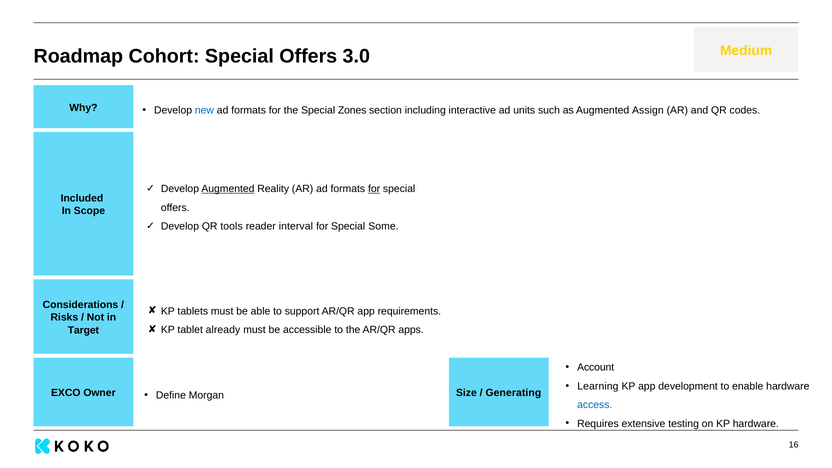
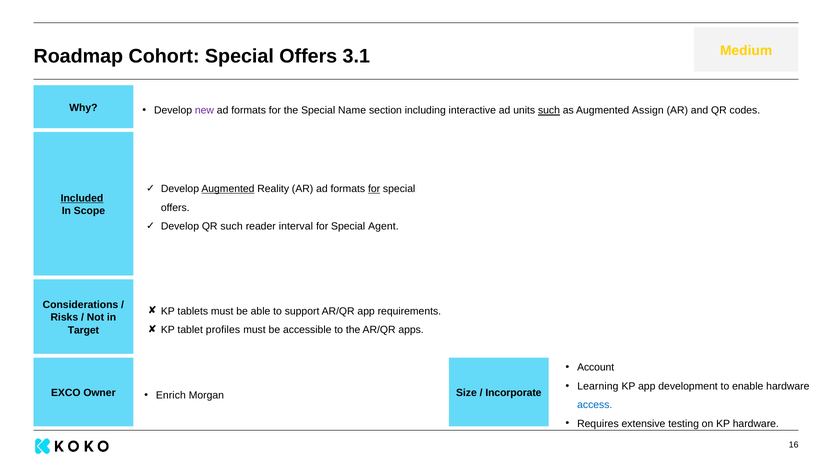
3.0: 3.0 -> 3.1 (356, 56)
new colour: blue -> purple (204, 111)
Zones: Zones -> Name (352, 111)
such underline: none -> present (549, 111)
Included underline: none -> present (82, 198)
QR tools: tools -> such (232, 226)
Some: Some -> Agent (383, 226)
already: already -> profiles (223, 330)
Generating: Generating -> Incorporate (513, 393)
Define: Define -> Enrich (171, 396)
